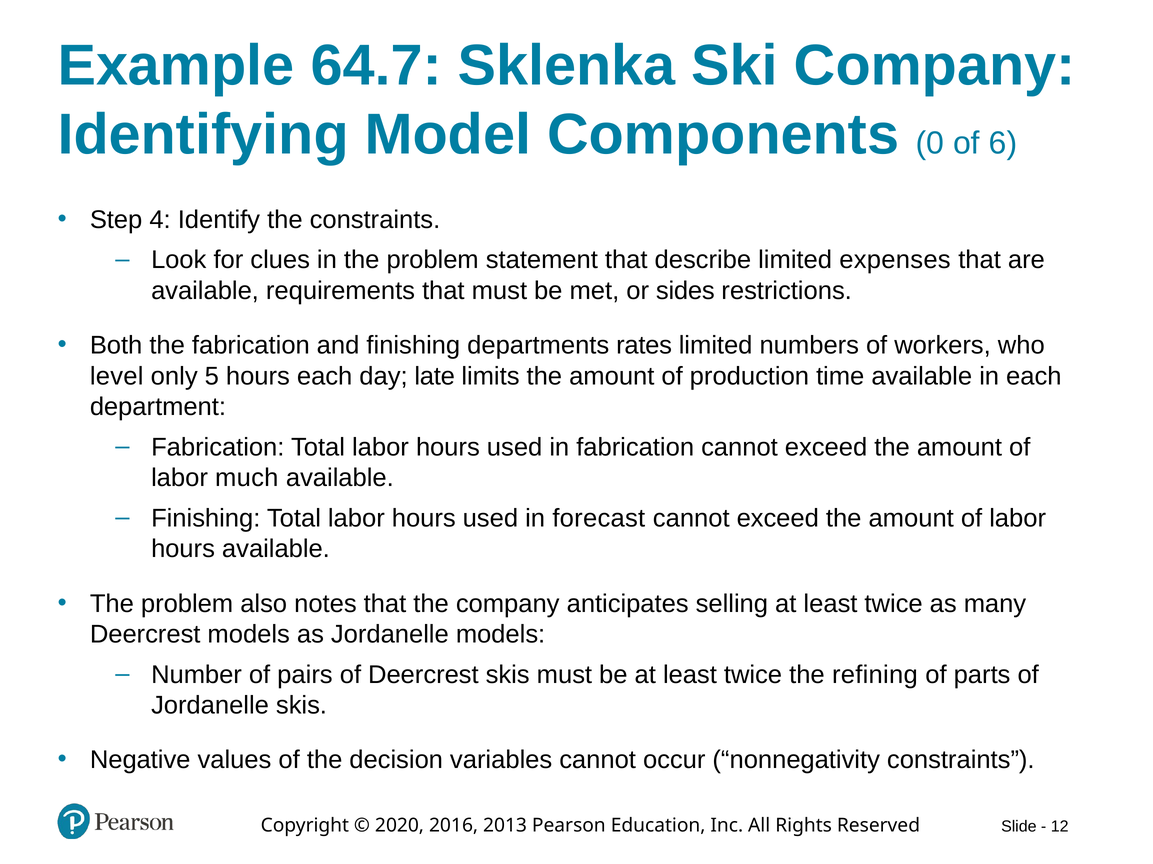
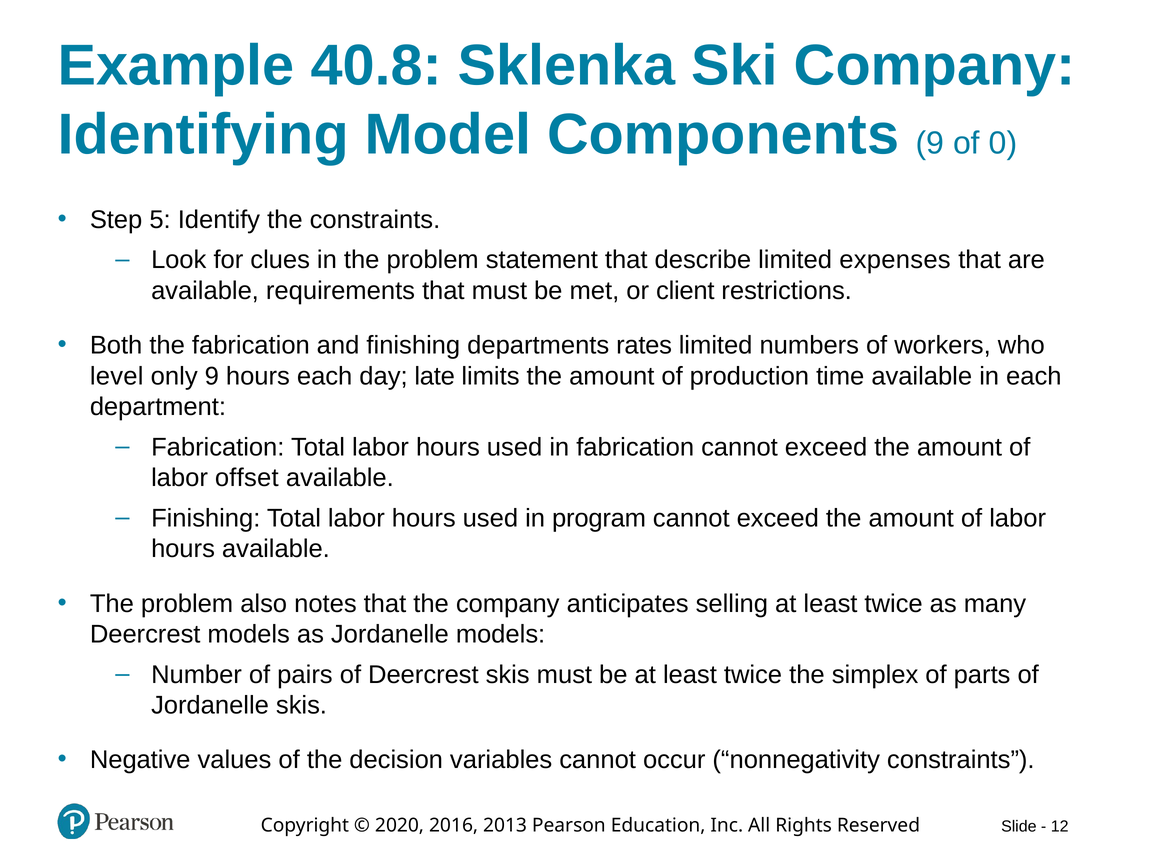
64.7: 64.7 -> 40.8 (376, 66)
Components 0: 0 -> 9 (930, 143)
6: 6 -> 0 (1003, 143)
4: 4 -> 5 (160, 220)
sides: sides -> client (685, 291)
only 5: 5 -> 9 (212, 376)
much: much -> offset (247, 478)
forecast: forecast -> program (599, 519)
refining: refining -> simplex (875, 675)
